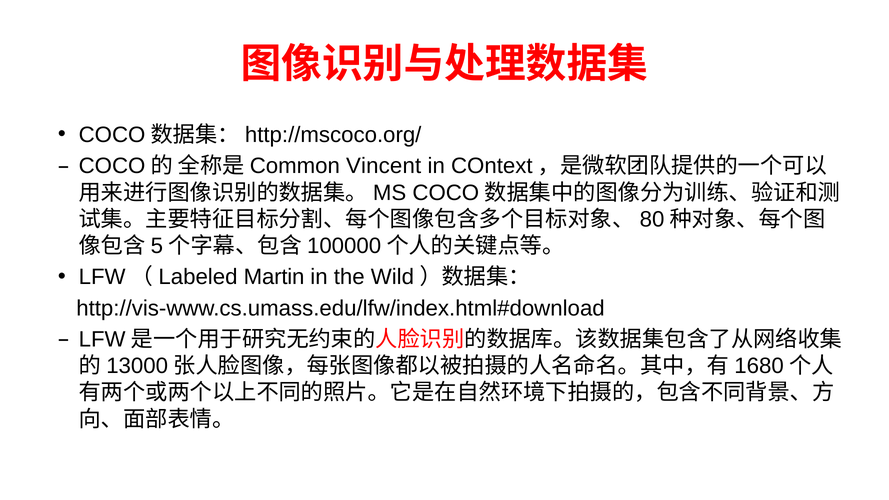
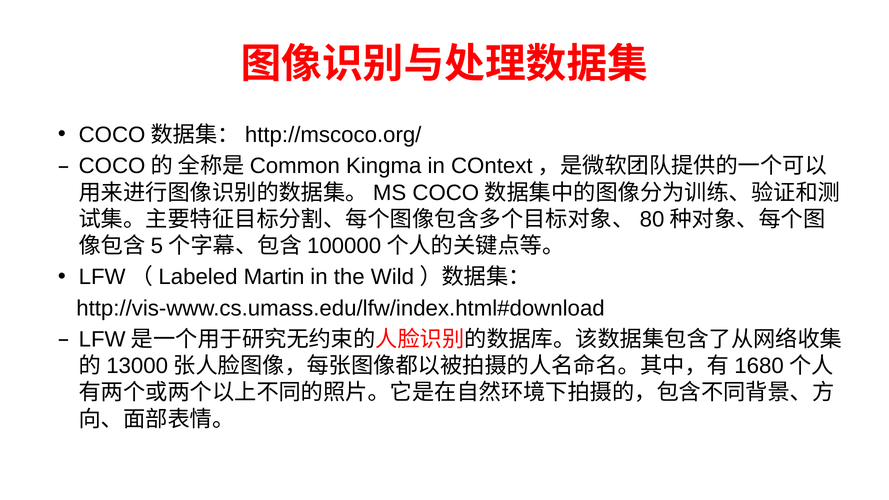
Vincent: Vincent -> Kingma (384, 166)
